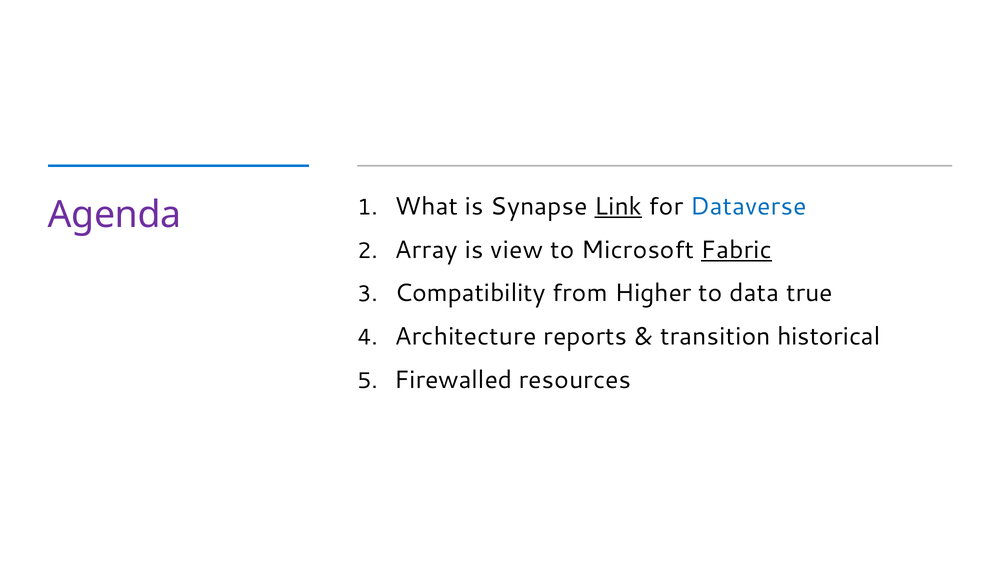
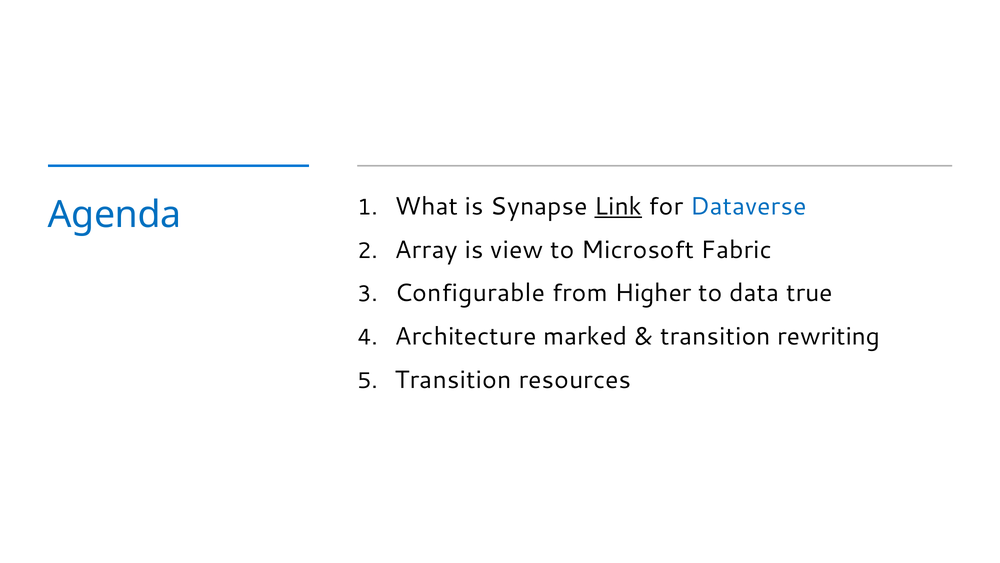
Agenda colour: purple -> blue (115, 215)
Fabric underline: present -> none (737, 250)
Compatibility: Compatibility -> Configurable (470, 293)
reports: reports -> marked (585, 336)
historical: historical -> rewriting (829, 336)
Firewalled: Firewalled -> Transition (453, 379)
